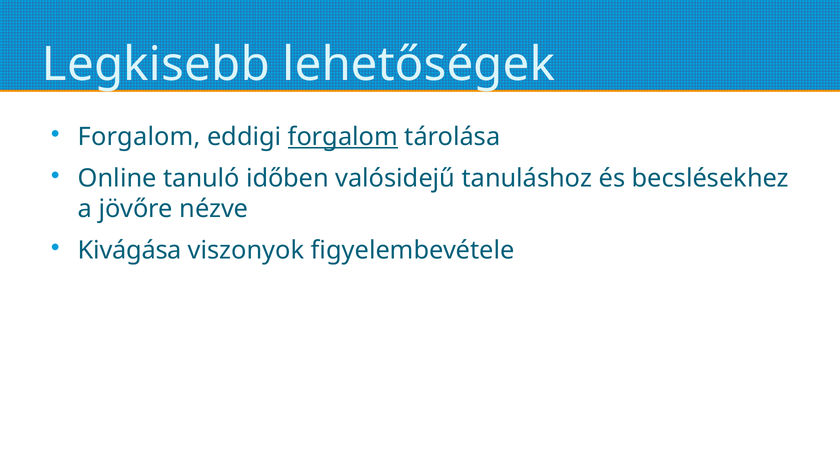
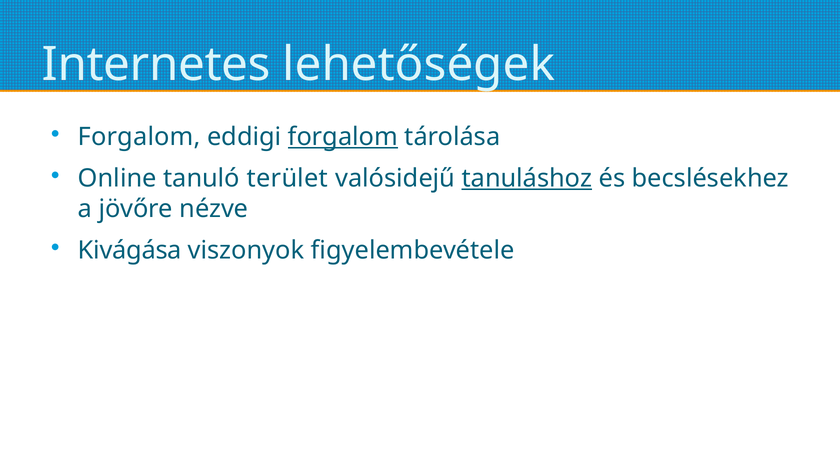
Legkisebb: Legkisebb -> Internetes (156, 65)
időben: időben -> terület (287, 179)
tanuláshoz underline: none -> present (527, 179)
